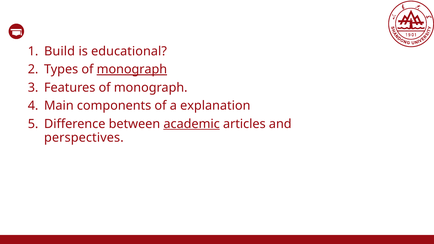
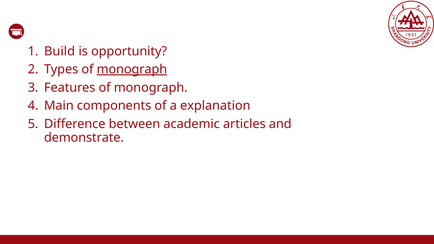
educational: educational -> opportunity (129, 51)
academic underline: present -> none (192, 124)
perspectives: perspectives -> demonstrate (84, 138)
